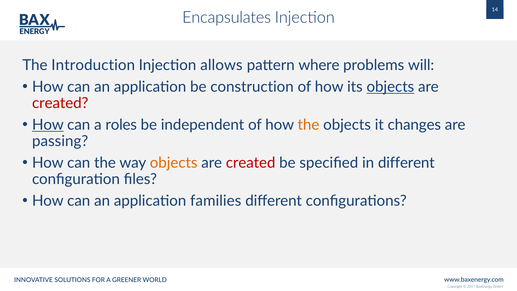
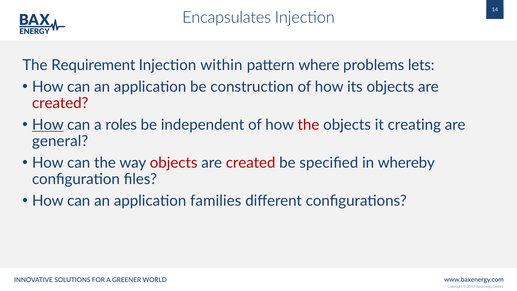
Introduction: Introduction -> Requirement (93, 65)
allows: allows -> within (221, 65)
will: will -> lets (421, 65)
objects underline: present -> none (390, 87)
the colour: orange -> red (308, 125)
changes: changes -> creating (414, 125)
passing: passing -> general (60, 141)
objects colour: orange -> red (174, 163)
in different: different -> whereby (406, 163)
